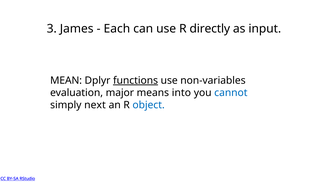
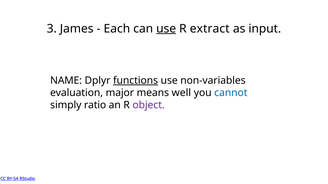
use underline: none -> present (166, 29)
directly: directly -> extract (210, 29)
MEAN: MEAN -> NAME (66, 81)
into: into -> well (181, 93)
next: next -> ratio (95, 105)
object colour: blue -> purple (149, 105)
